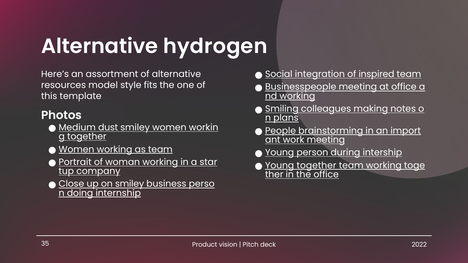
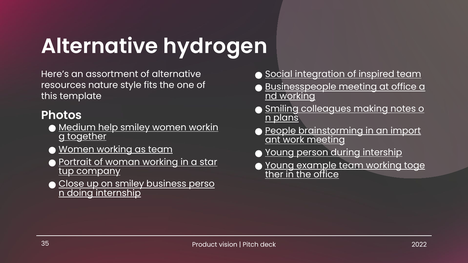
model: model -> nature (103, 85)
dust: dust -> help (108, 128)
Young together: together -> example (317, 166)
